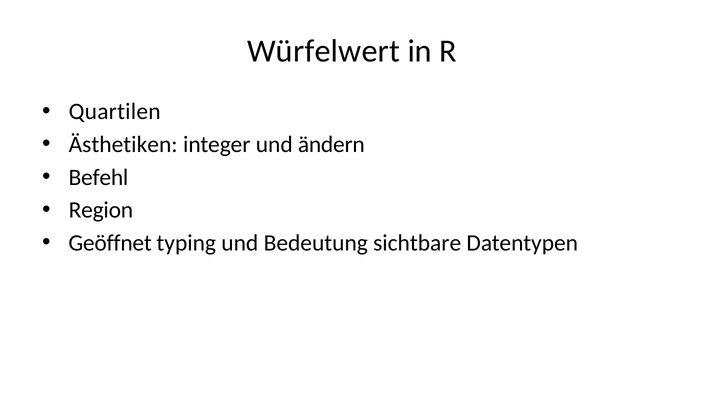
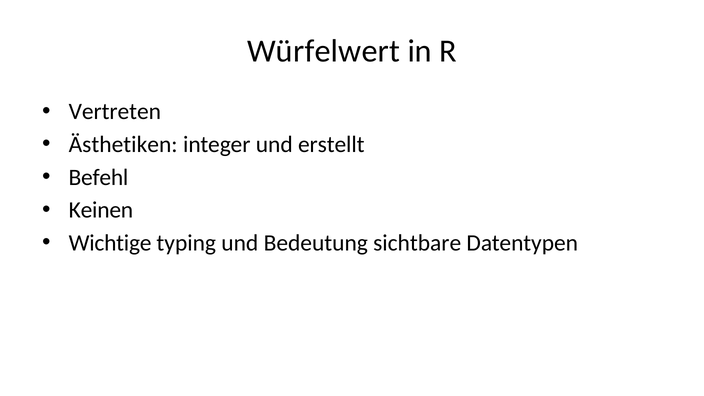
Quartilen: Quartilen -> Vertreten (115, 112)
ändern: ändern -> erstellt (331, 145)
Region: Region -> Keinen (101, 210)
Geöffnet: Geöffnet -> Wichtige (110, 243)
